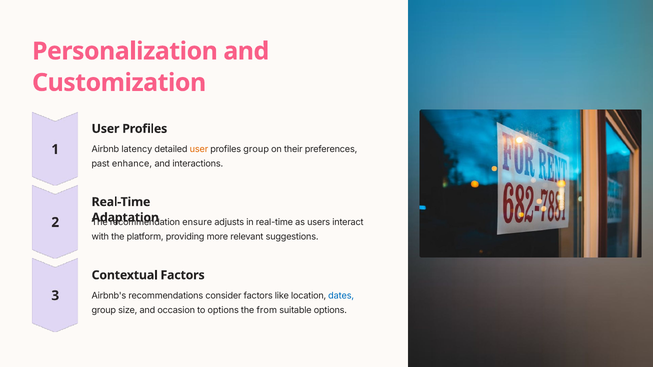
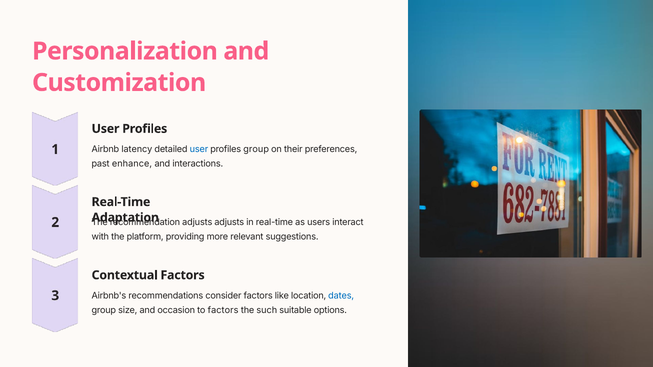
user colour: orange -> blue (199, 149)
ensure: ensure -> adjusts (197, 223)
to options: options -> factors (223, 310)
from: from -> such (267, 310)
